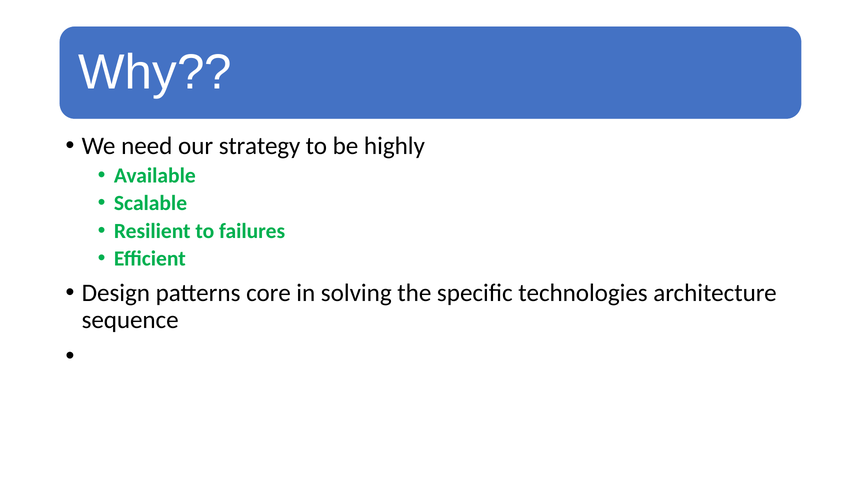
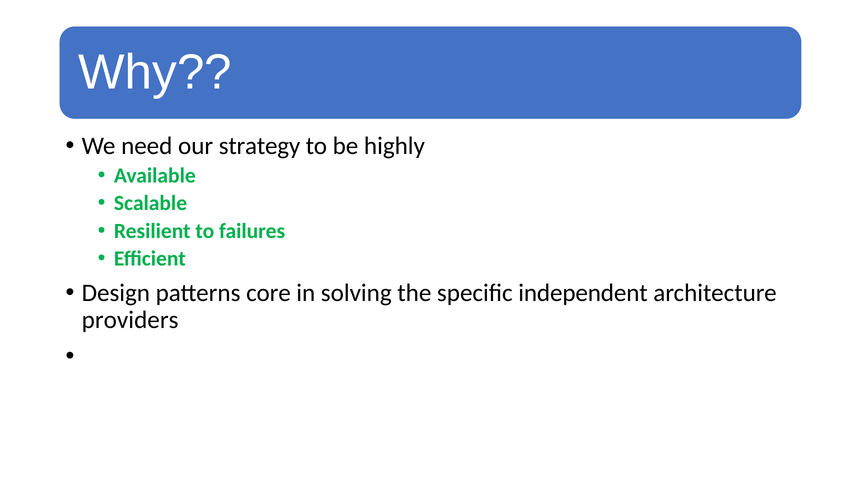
technologies: technologies -> independent (583, 292)
sequence: sequence -> providers (130, 320)
